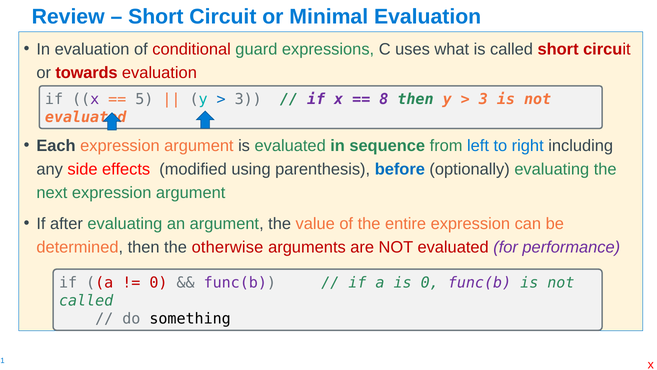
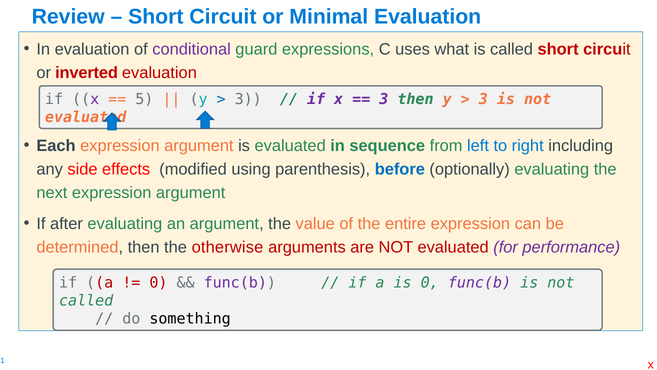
conditional colour: red -> purple (192, 49)
towards: towards -> inverted (87, 73)
8: 8 -> 3 (384, 99)
